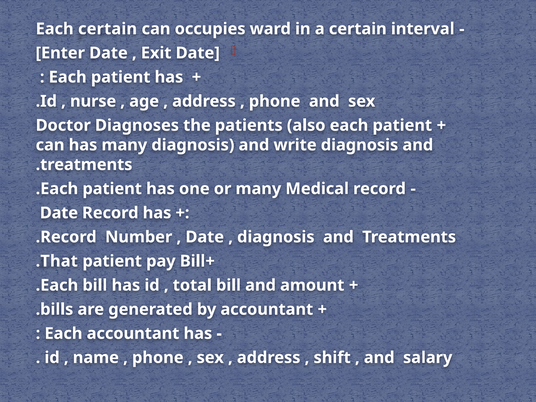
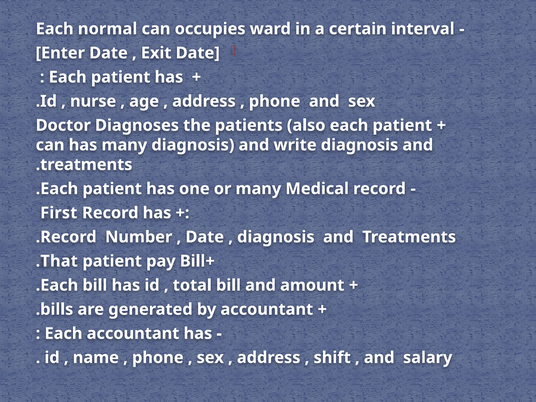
Each certain: certain -> normal (108, 29)
Date: Date -> First (59, 213)
